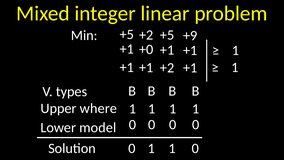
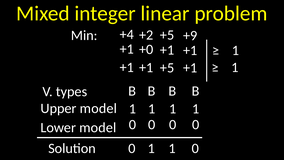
+5: +5 -> +4 (127, 34)
+2: +2 -> +5 (167, 68)
Upper where: where -> model (98, 108)
